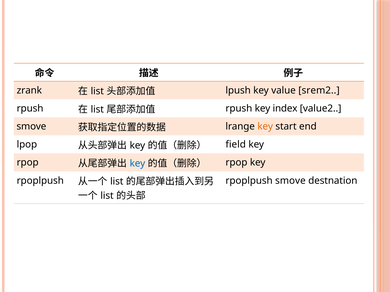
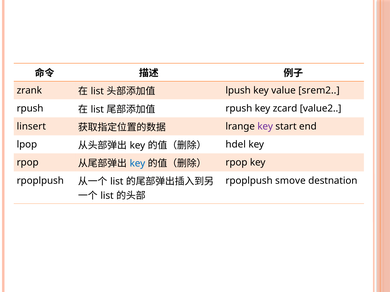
index: index -> zcard (285, 109)
smove: smove -> linsert (31, 127)
key colour: orange -> purple (265, 127)
field: field -> hdel (236, 145)
